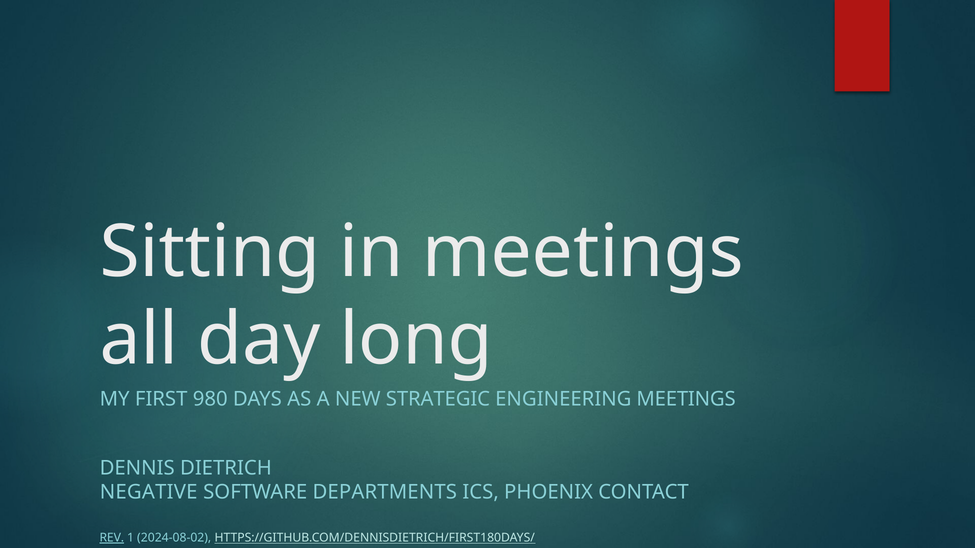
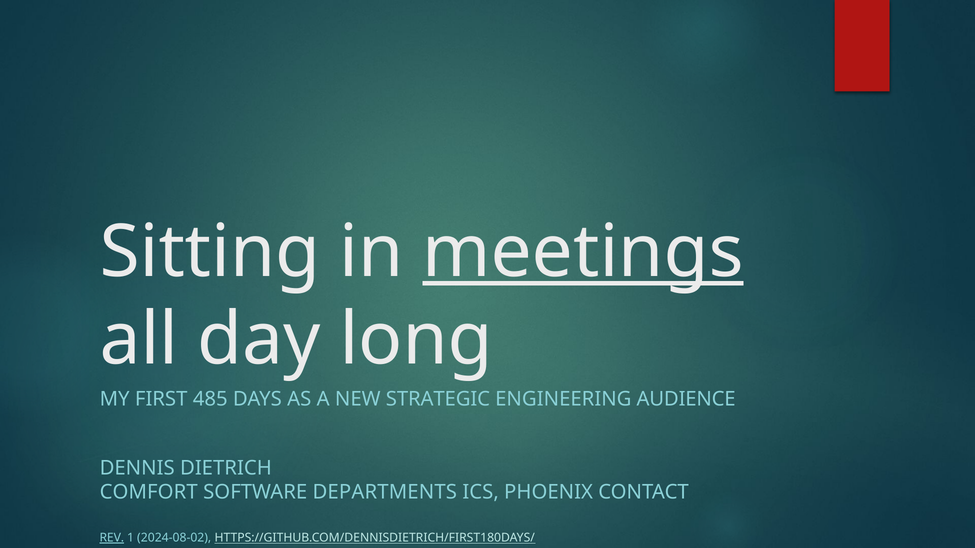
meetings underline: none -> present (583, 252)
980: 980 -> 485 (210, 399)
ENGINEERING MEETINGS: MEETINGS -> AUDIENCE (686, 399)
NEGATIVE: NEGATIVE -> COMFORT (149, 493)
